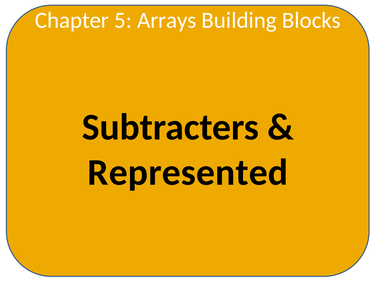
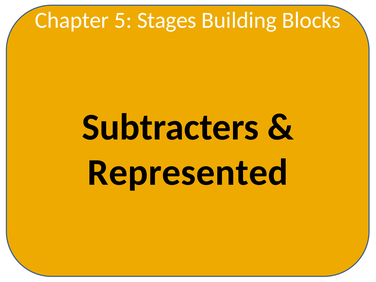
Arrays: Arrays -> Stages (167, 20)
